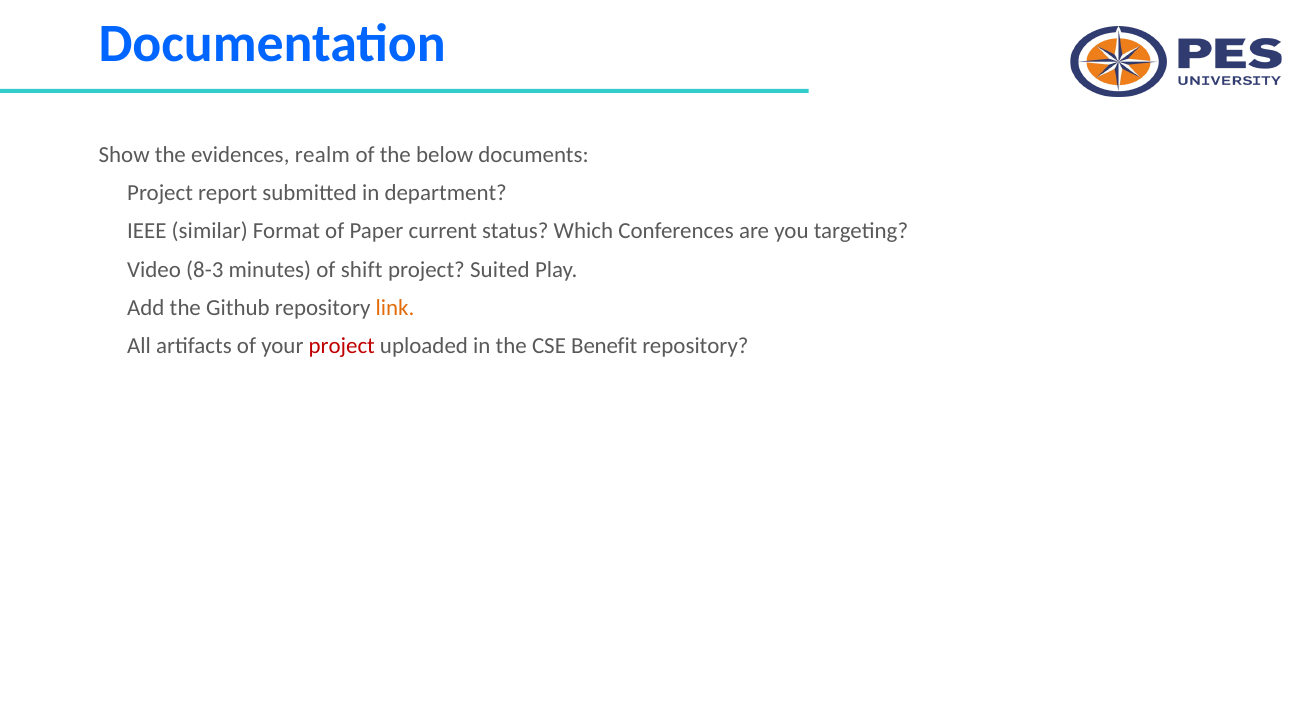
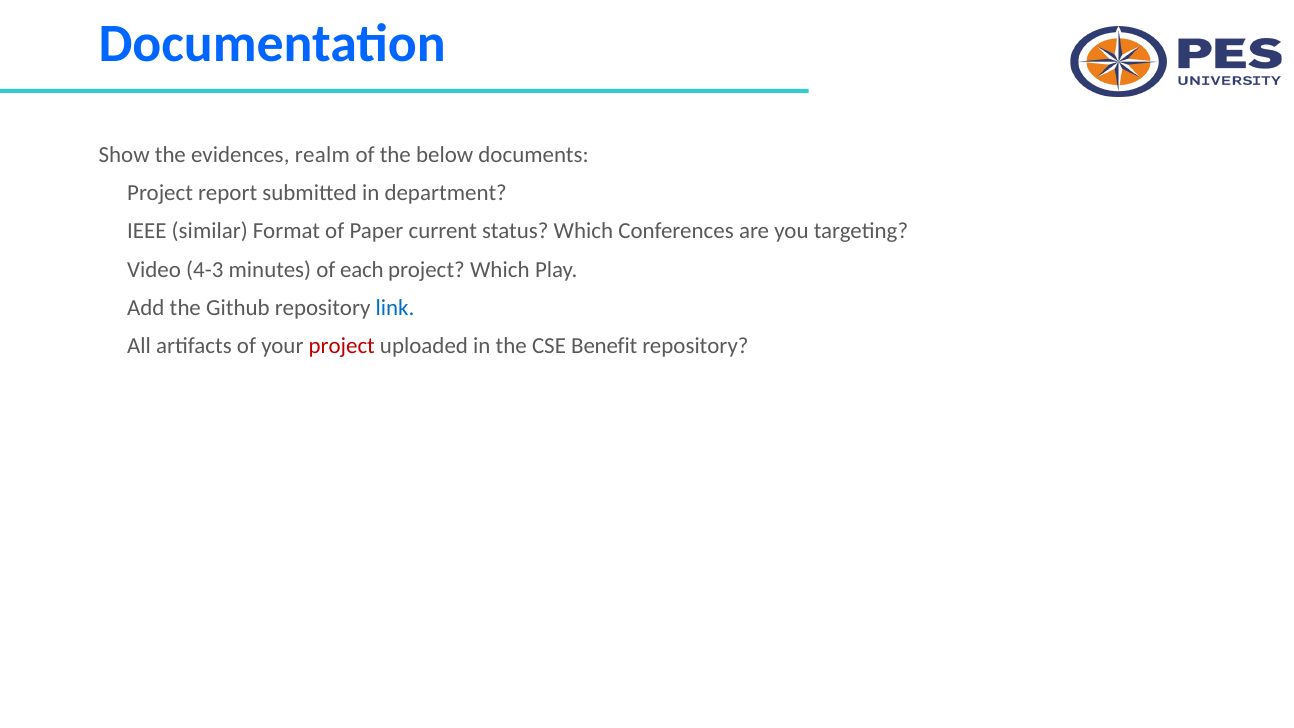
8-3: 8-3 -> 4-3 (205, 269)
shift: shift -> each (362, 269)
project Suited: Suited -> Which (500, 269)
link colour: orange -> blue (395, 308)
